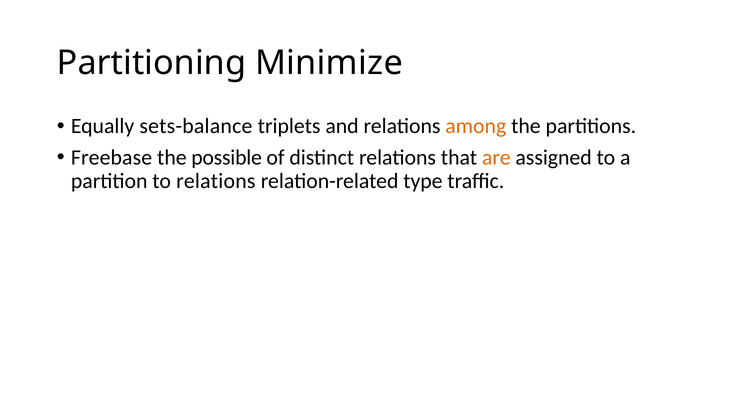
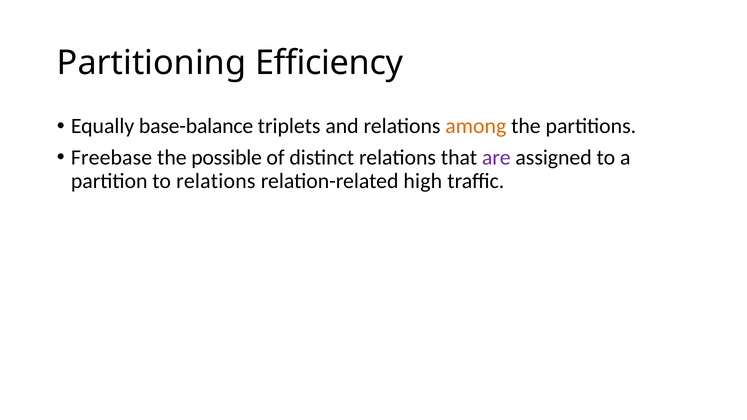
Minimize: Minimize -> Efficiency (329, 63)
sets-balance: sets-balance -> base-balance (196, 126)
are colour: orange -> purple (496, 158)
type: type -> high (423, 181)
